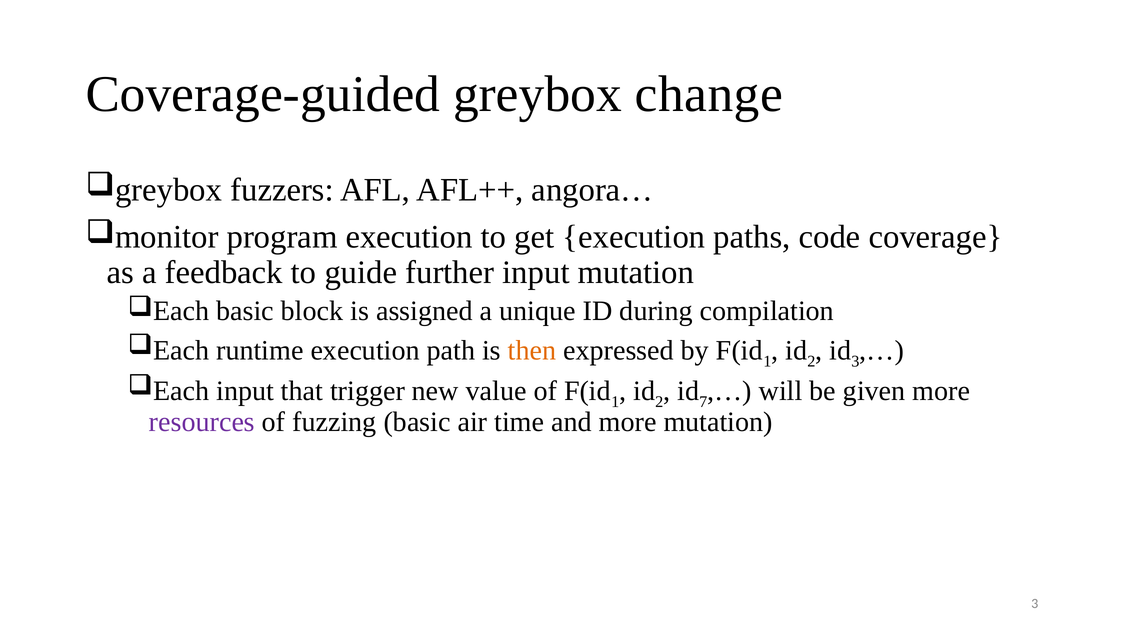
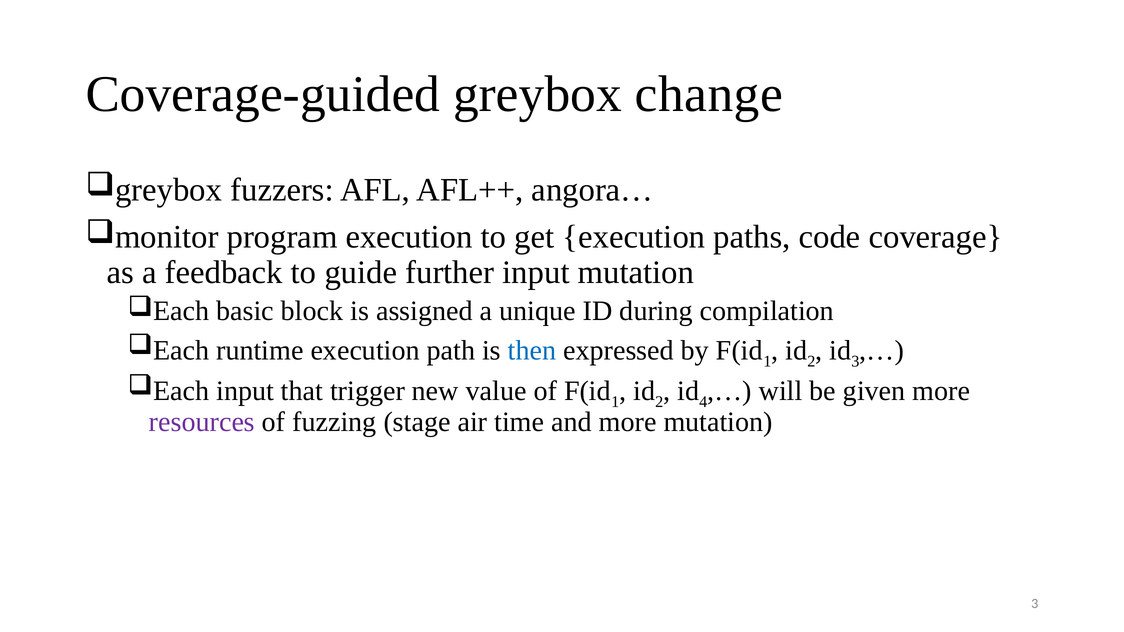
then colour: orange -> blue (532, 351)
7: 7 -> 4 (703, 402)
fuzzing basic: basic -> stage (417, 422)
